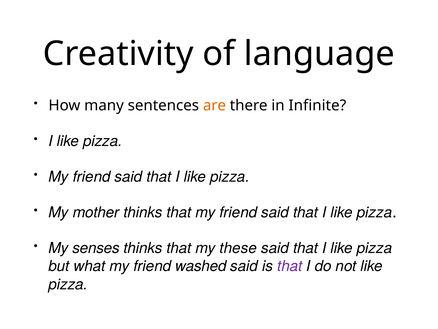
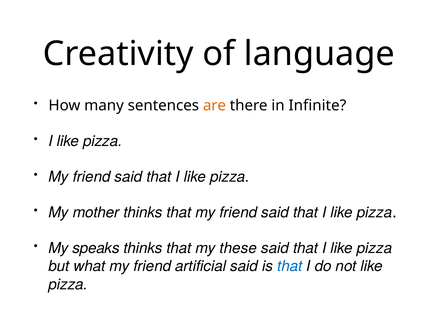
senses: senses -> speaks (96, 248)
washed: washed -> artificial (201, 266)
that colour: purple -> blue (290, 266)
